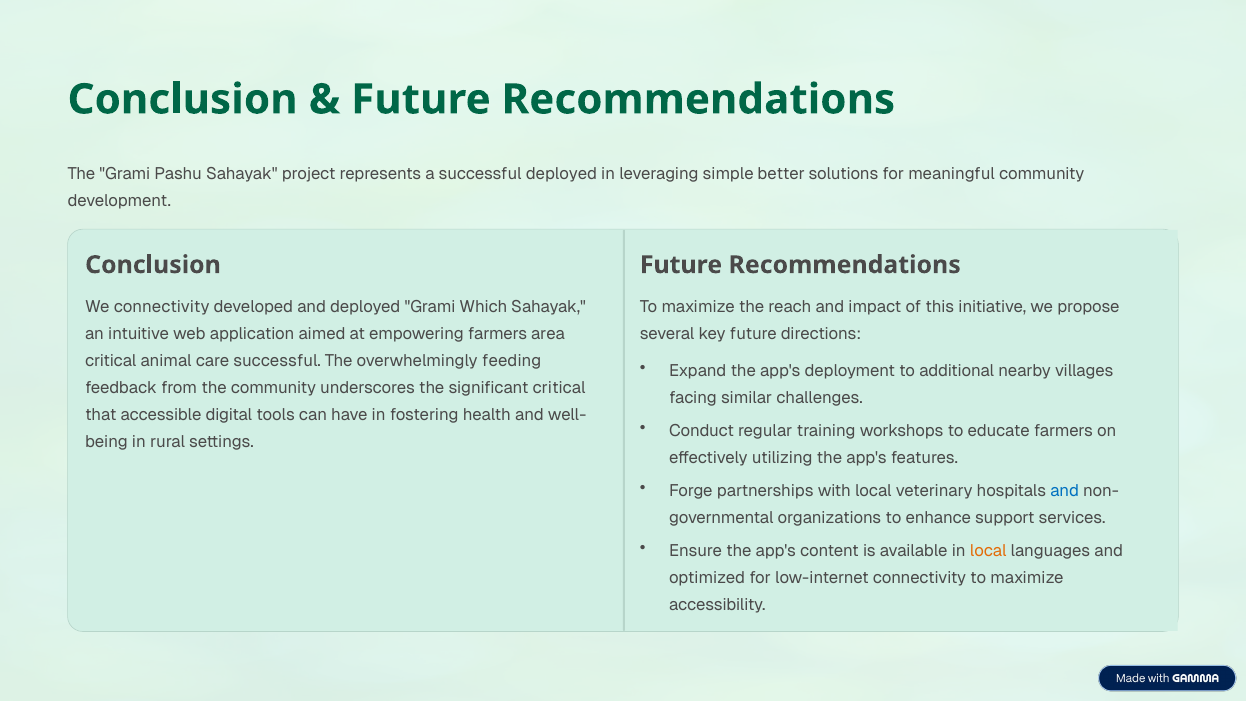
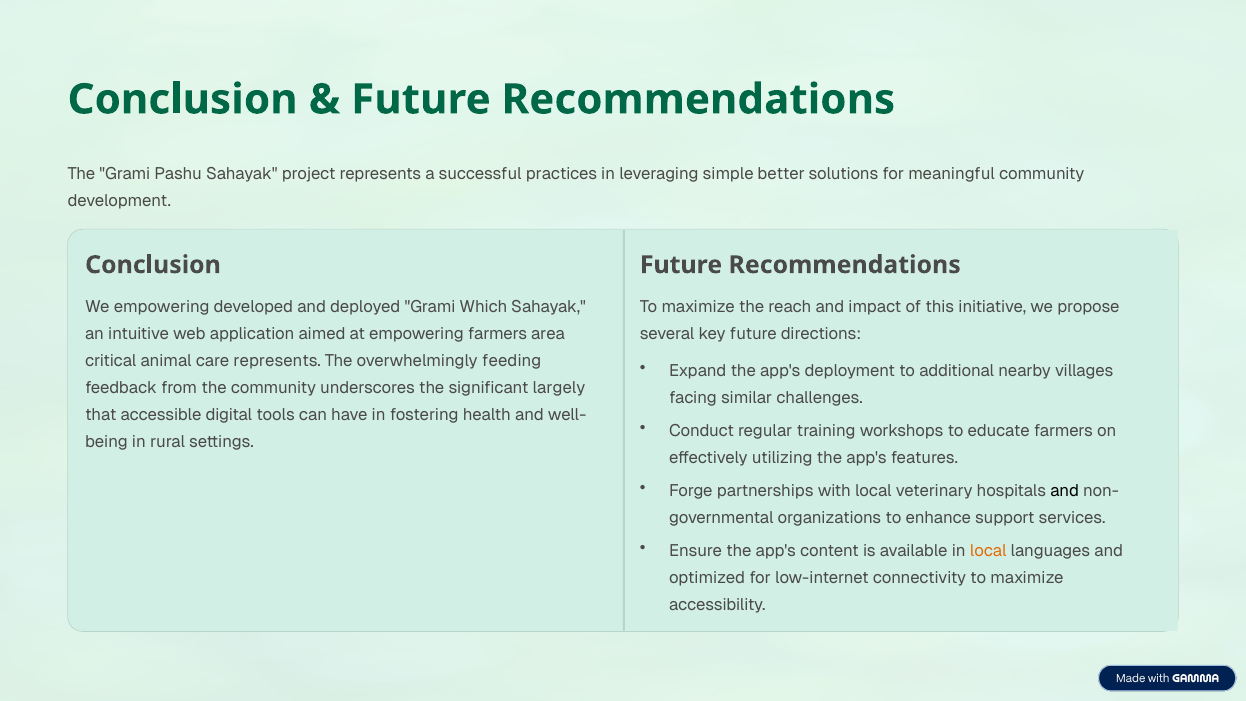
successful deployed: deployed -> practices (561, 174)
We connectivity: connectivity -> empowering (162, 307)
care successful: successful -> represents (277, 361)
significant critical: critical -> largely (559, 388)
and colour: blue -> black (1065, 491)
